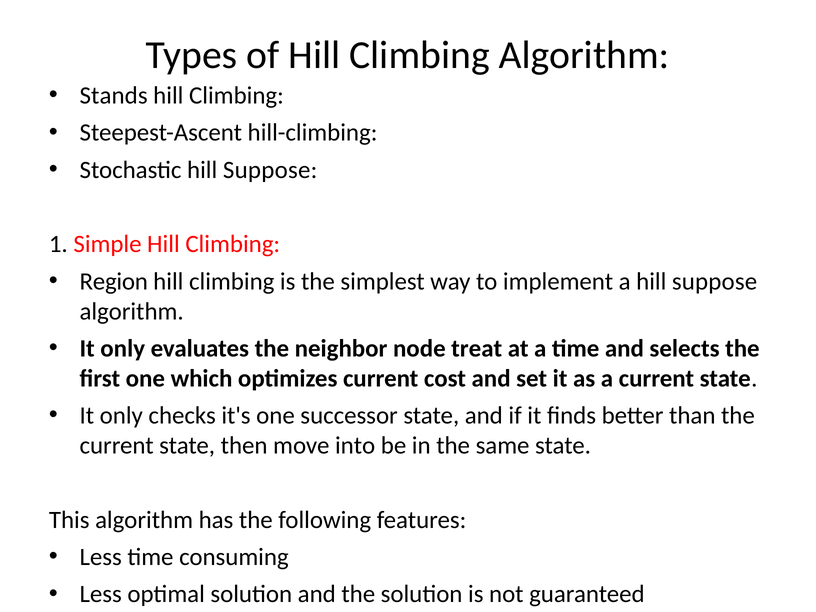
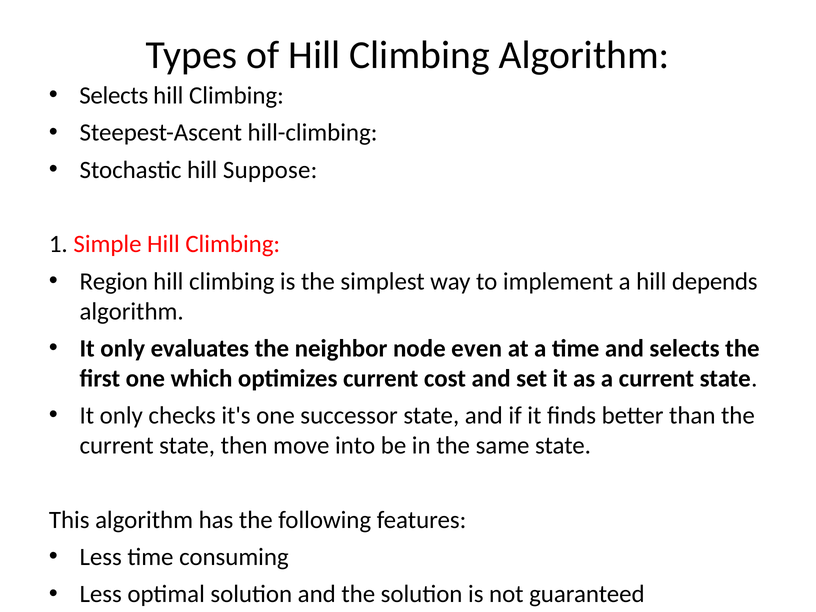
Stands: Stands -> Selects (114, 96)
a hill suppose: suppose -> depends (715, 281)
treat: treat -> even (477, 348)
